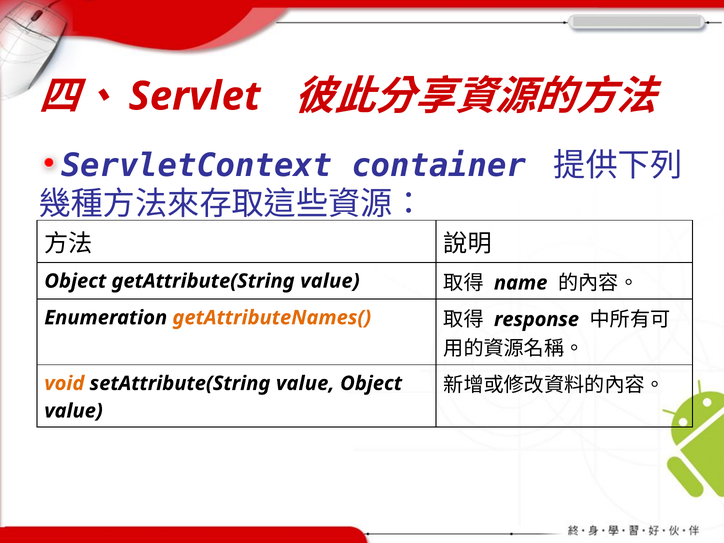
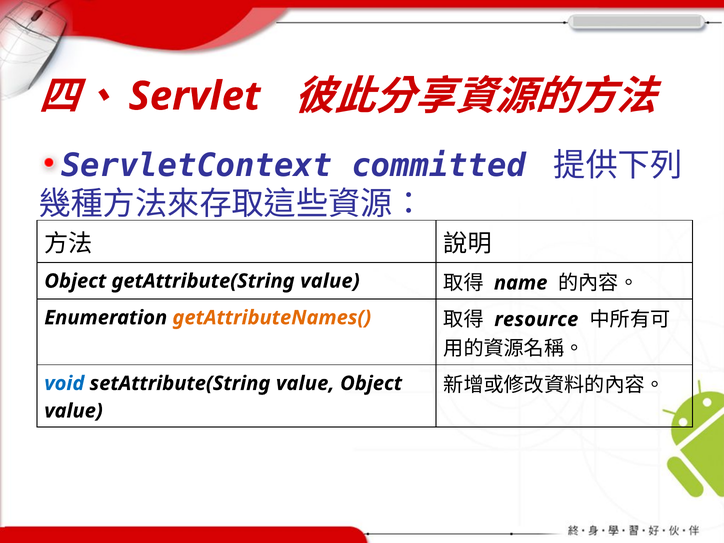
container: container -> committed (439, 166)
response: response -> resource (536, 319)
void colour: orange -> blue (64, 383)
